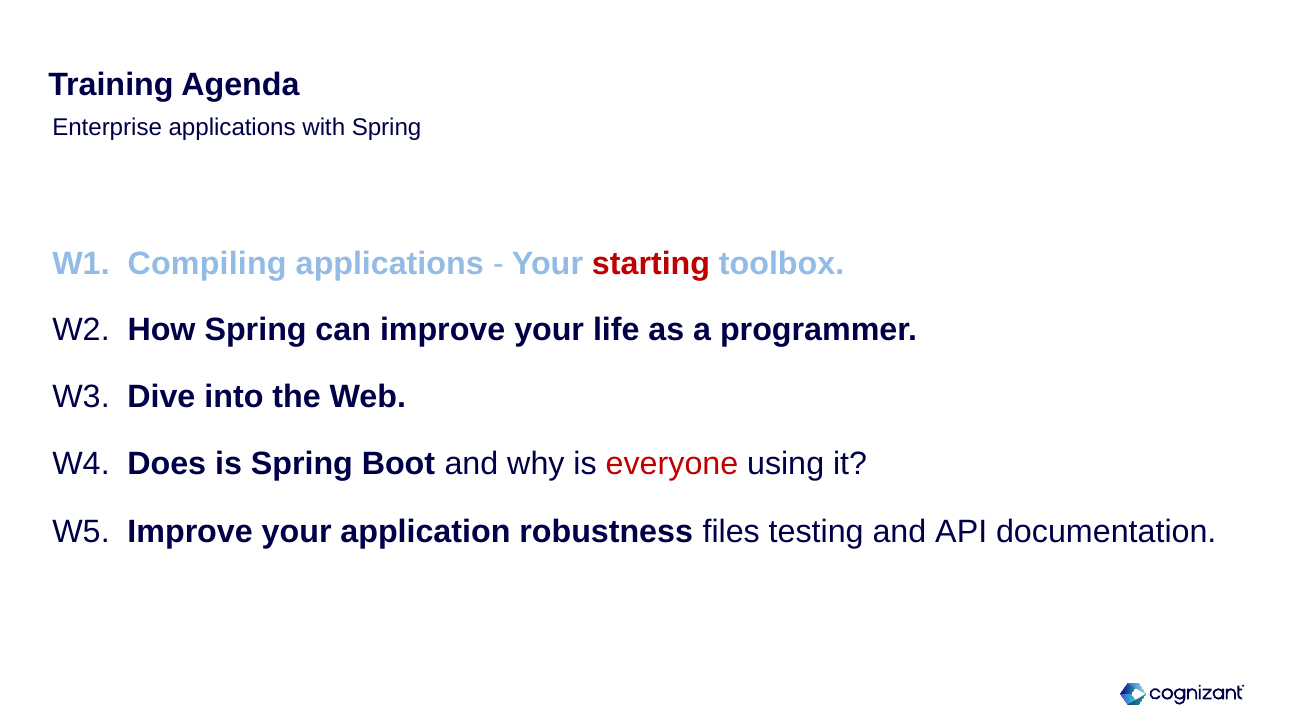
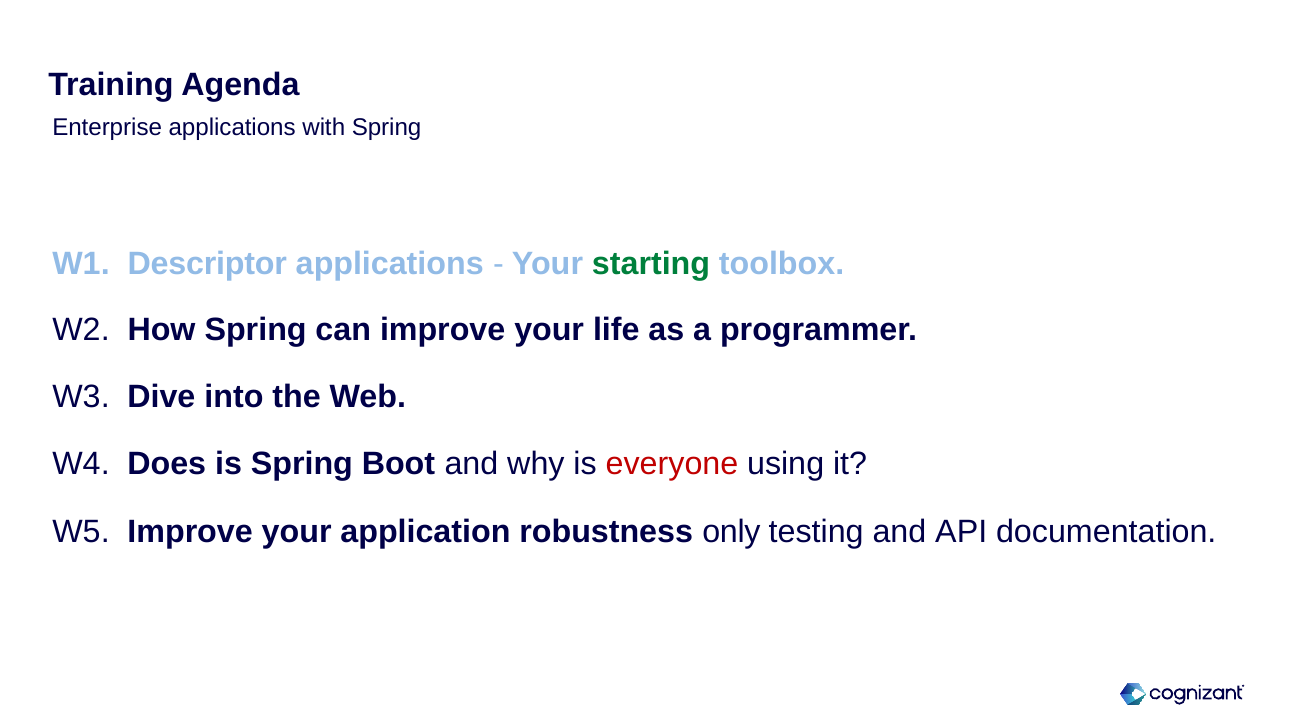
Compiling: Compiling -> Descriptor (207, 264)
starting colour: red -> green (651, 264)
files: files -> only (731, 531)
